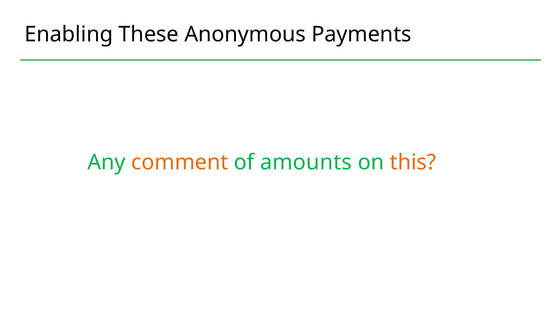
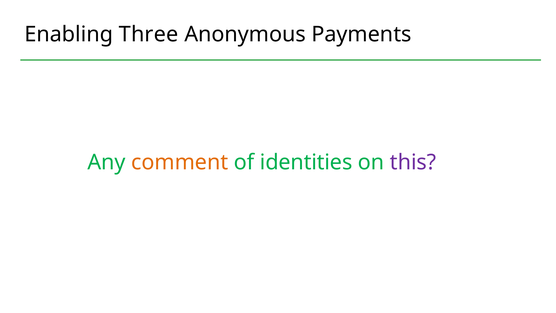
These: These -> Three (149, 34)
amounts: amounts -> identities (306, 162)
this colour: orange -> purple (413, 162)
